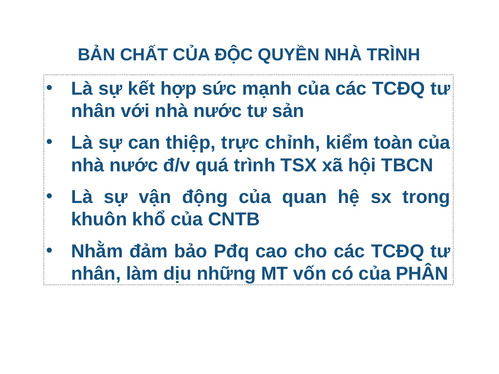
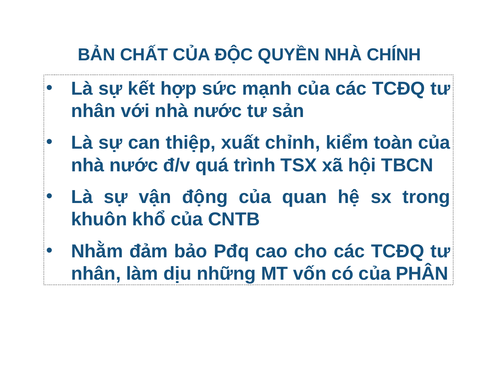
NHÀ TRÌNH: TRÌNH -> CHÍNH (394, 55)
trực: trực -> xuất (240, 143)
